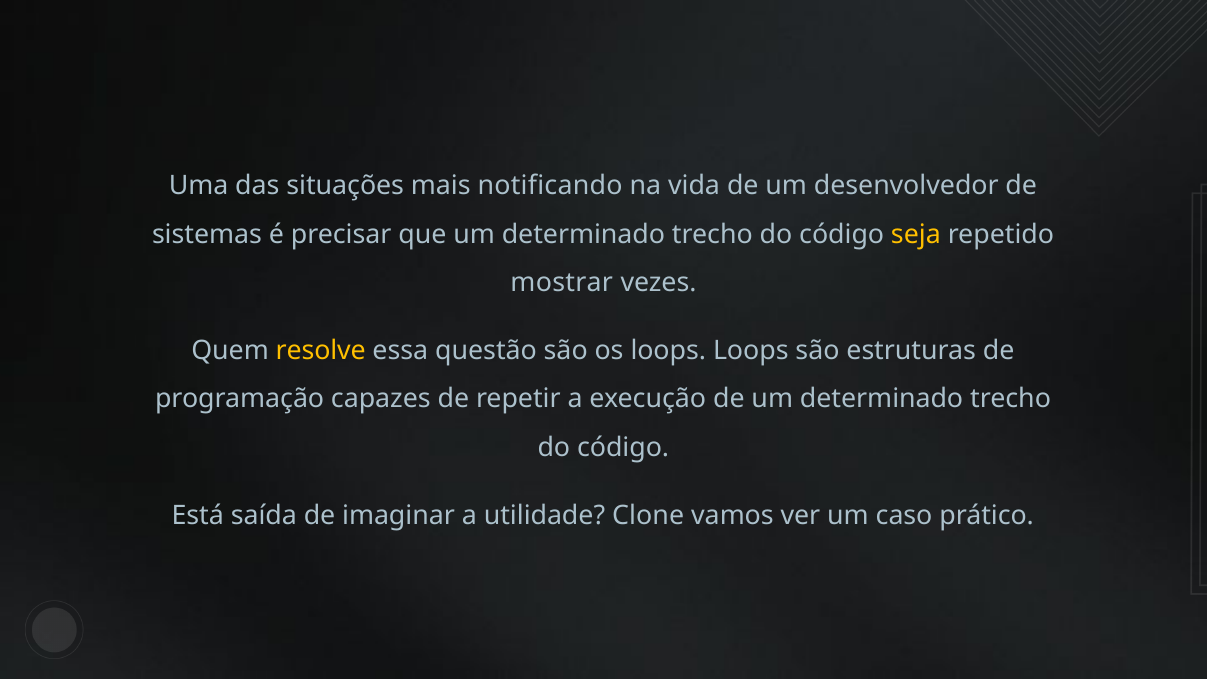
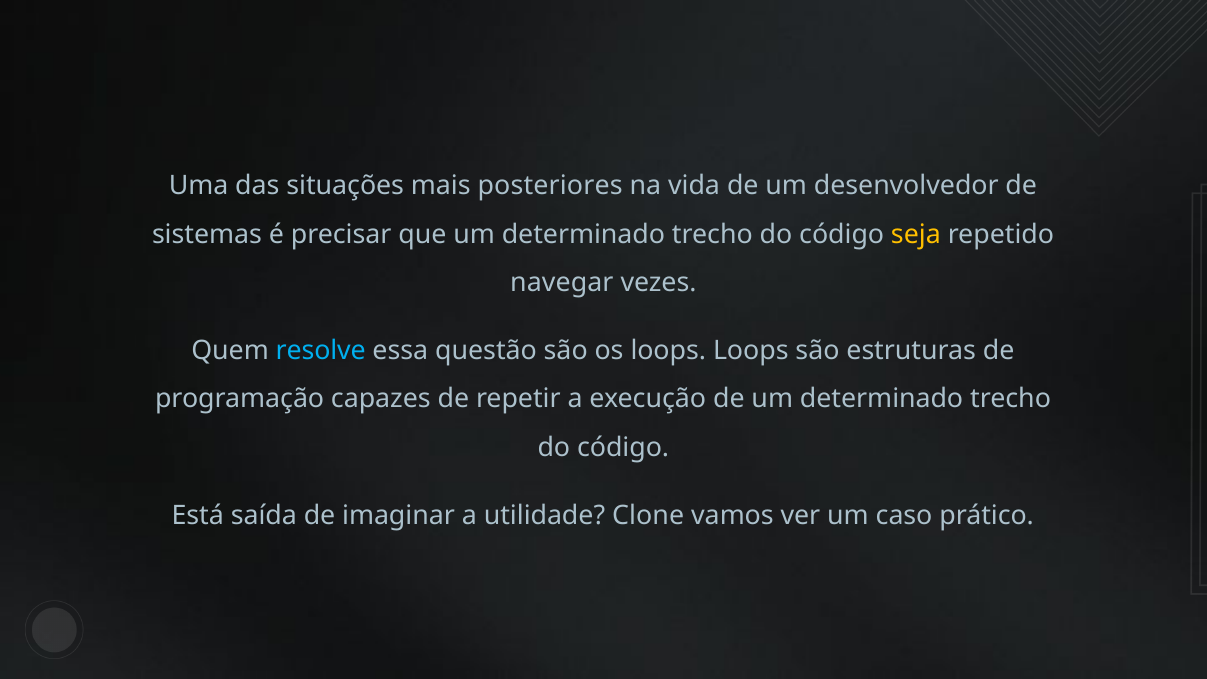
notificando: notificando -> posteriores (550, 186)
mostrar: mostrar -> navegar (562, 282)
resolve colour: yellow -> light blue (321, 351)
